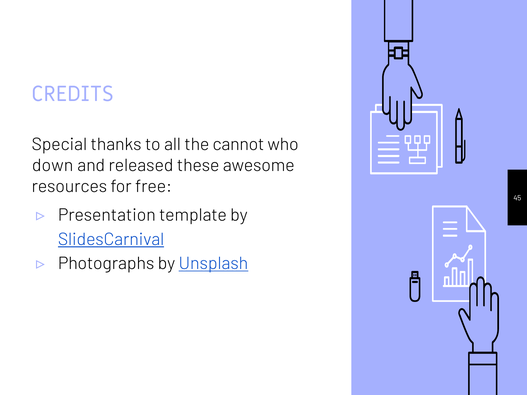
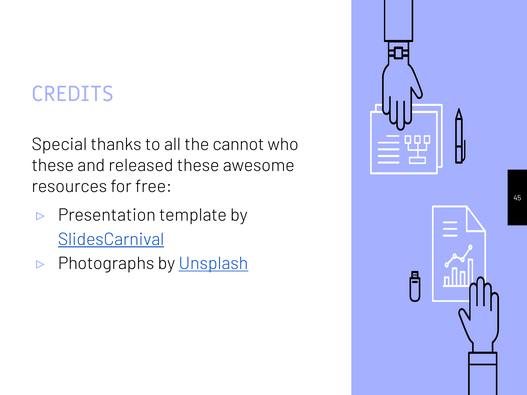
down: down -> these (53, 165)
